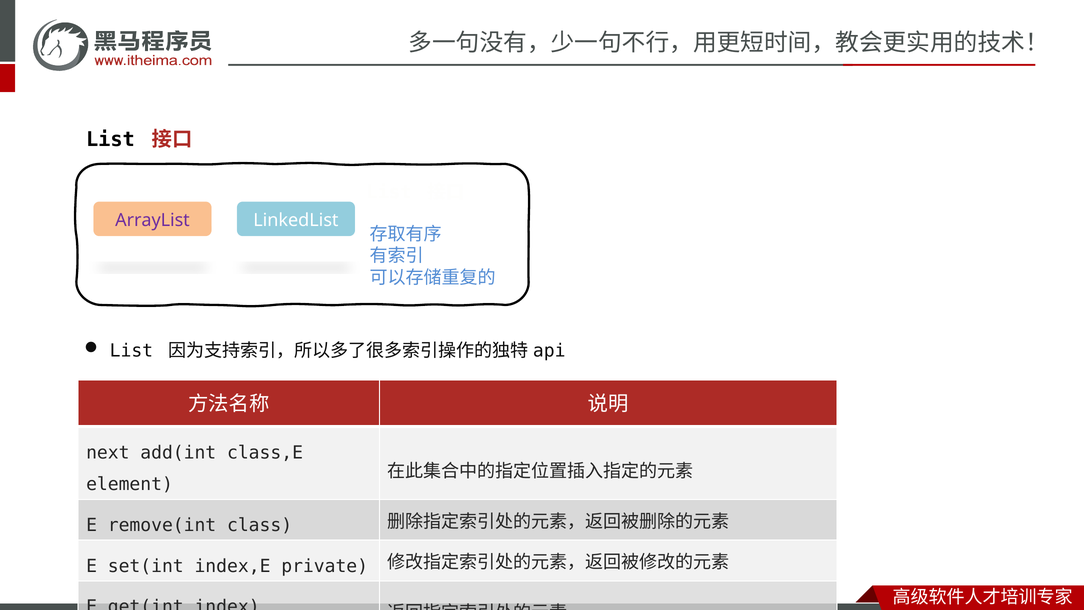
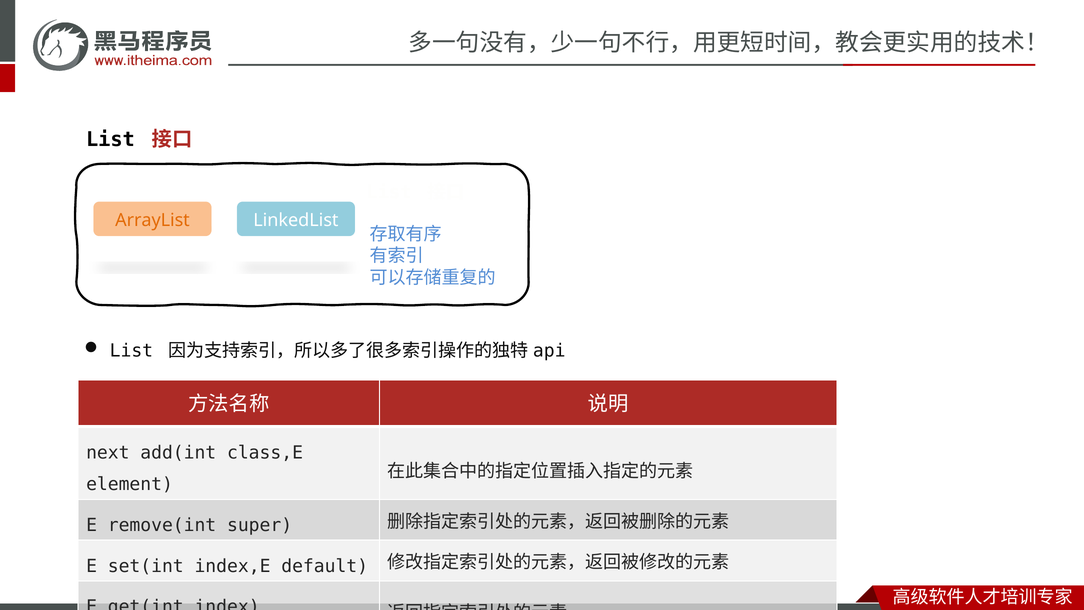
ArrayList colour: purple -> orange (152, 220)
class: class -> super (260, 525)
private: private -> default (325, 566)
